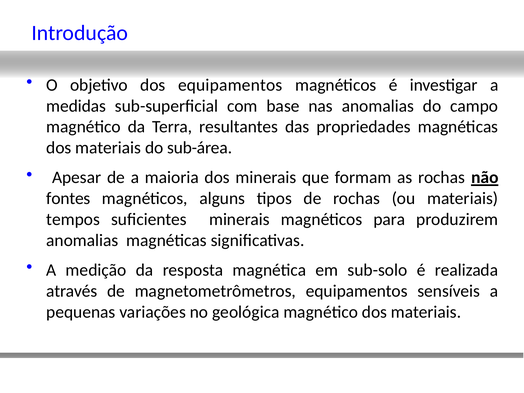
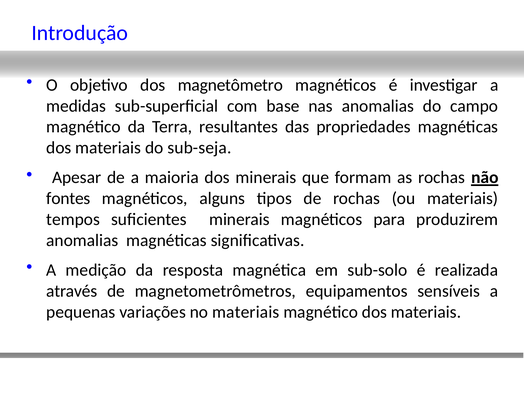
dos equipamentos: equipamentos -> magnetômetro (230, 85)
sub-área: sub-área -> sub-seja (199, 148)
no geológica: geológica -> materiais (246, 312)
